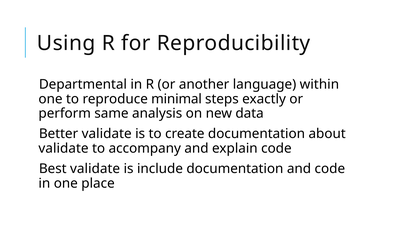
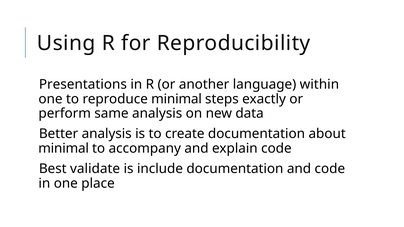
Departmental: Departmental -> Presentations (83, 84)
Better validate: validate -> analysis (107, 134)
validate: validate -> minimal (64, 149)
